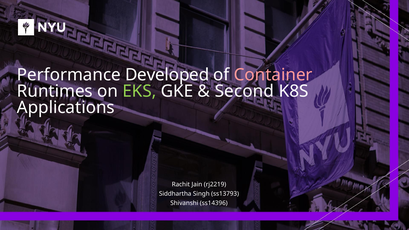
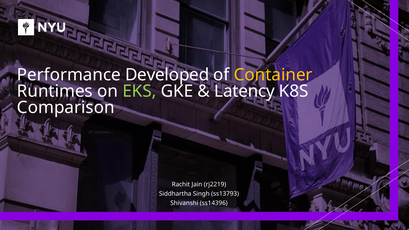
Container colour: pink -> yellow (273, 75)
Second: Second -> Latency (245, 91)
Applications: Applications -> Comparison (66, 107)
